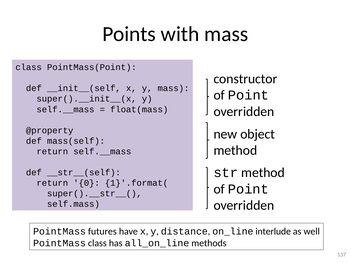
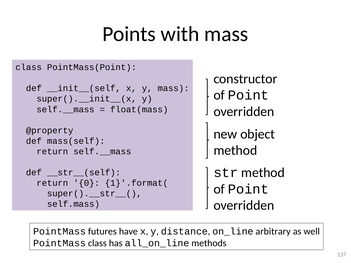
interlude: interlude -> arbitrary (273, 232)
